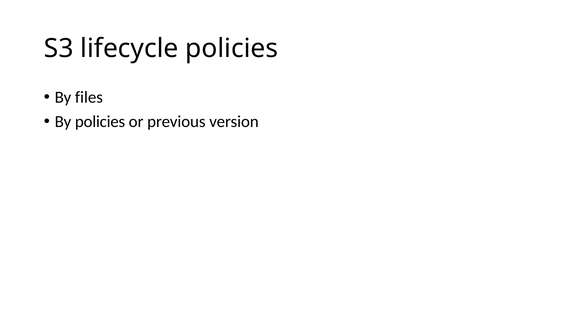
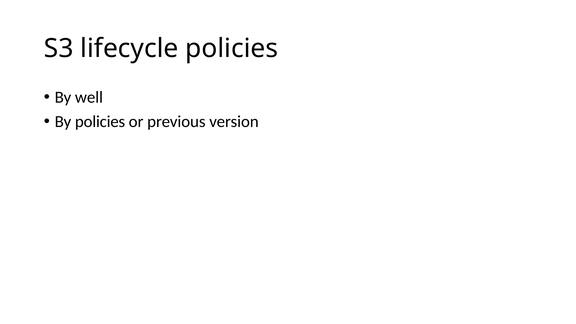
files: files -> well (89, 97)
